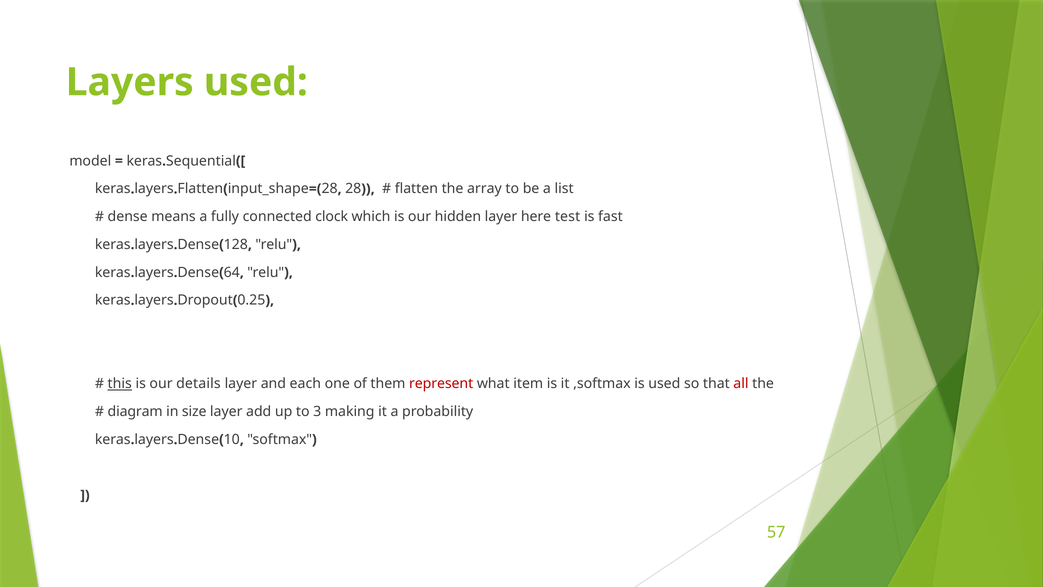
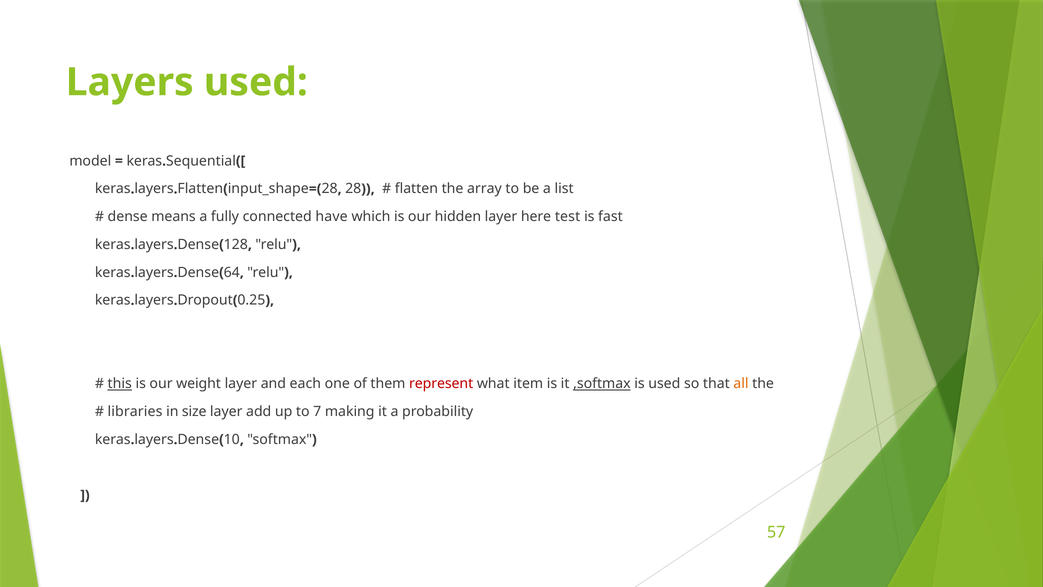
clock: clock -> have (332, 217)
details: details -> weight (199, 384)
,softmax underline: none -> present (602, 384)
all colour: red -> orange (741, 384)
diagram: diagram -> libraries (135, 411)
3: 3 -> 7 (317, 411)
